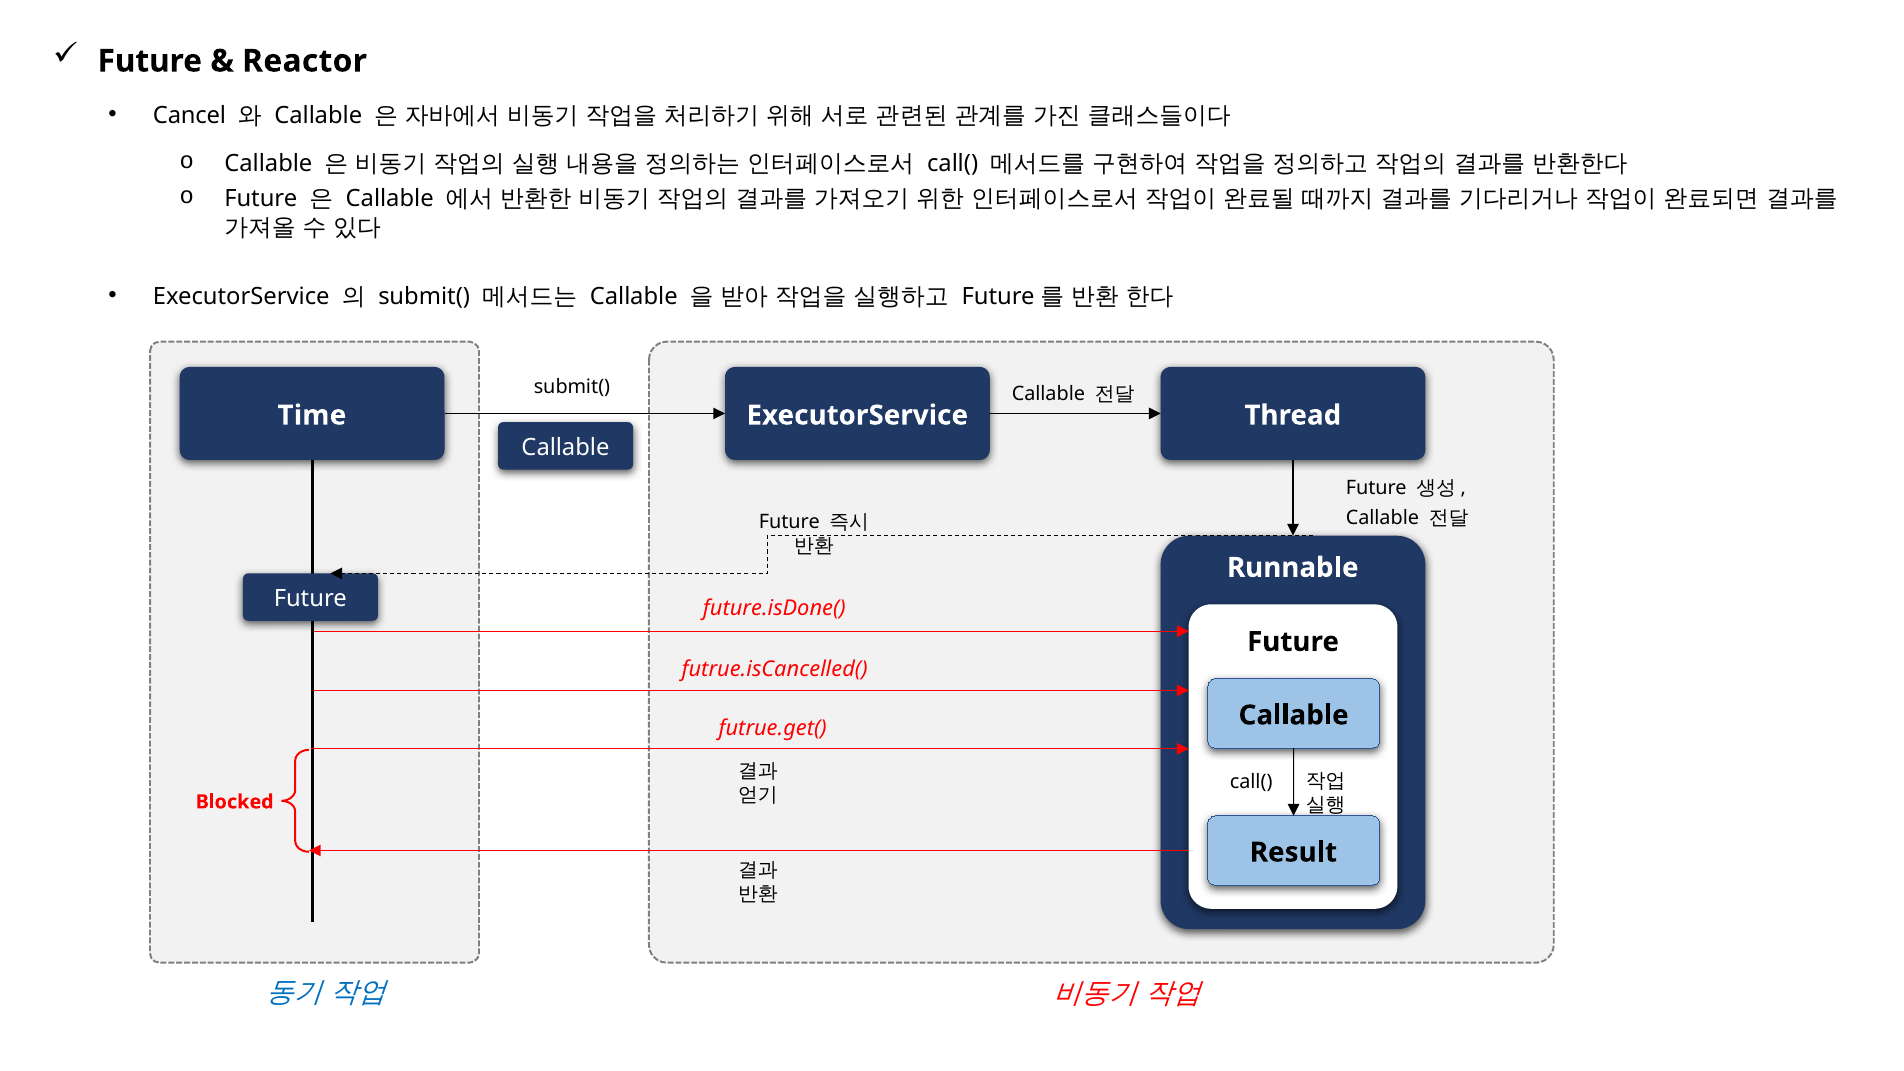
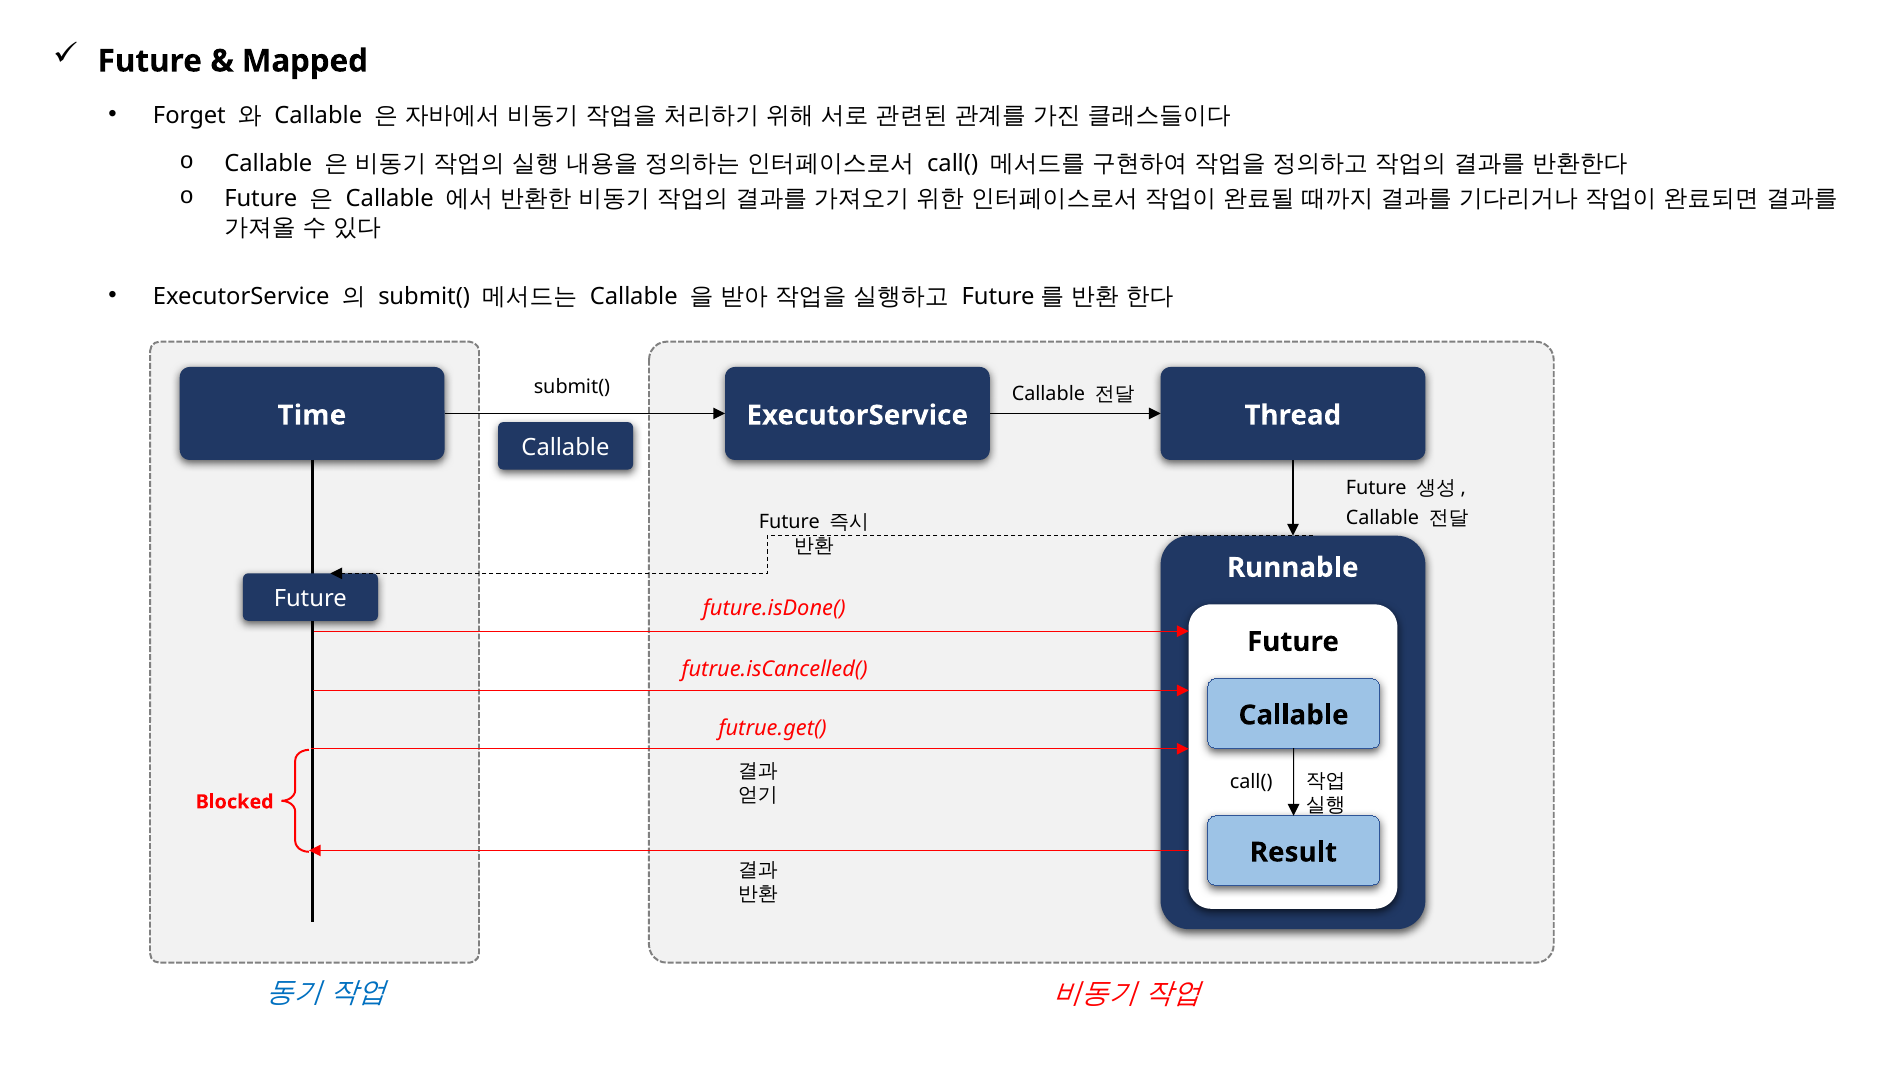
Reactor: Reactor -> Mapped (305, 61)
Cancel: Cancel -> Forget (189, 115)
